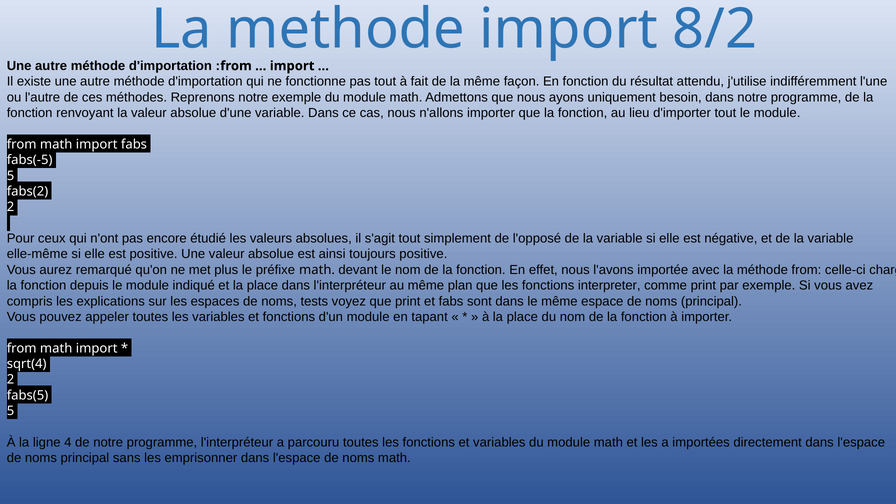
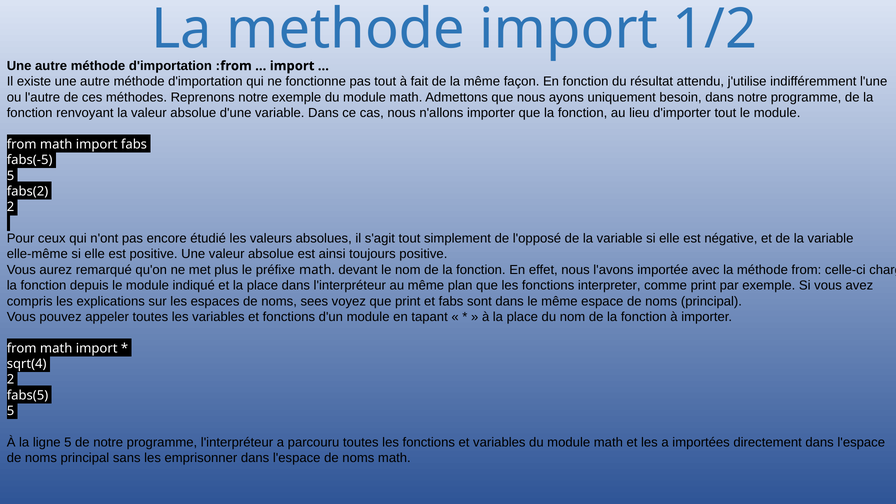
8/2: 8/2 -> 1/2 (715, 29)
tests: tests -> sees (314, 301)
ligne 4: 4 -> 5 (68, 442)
